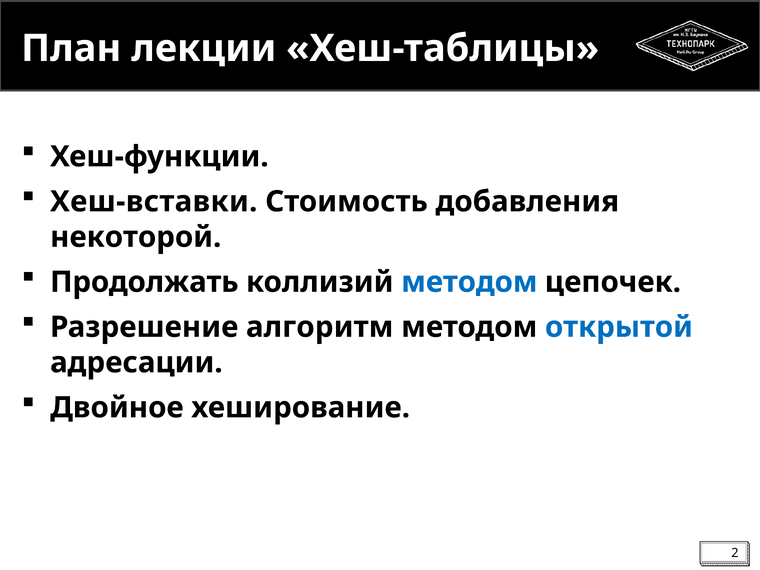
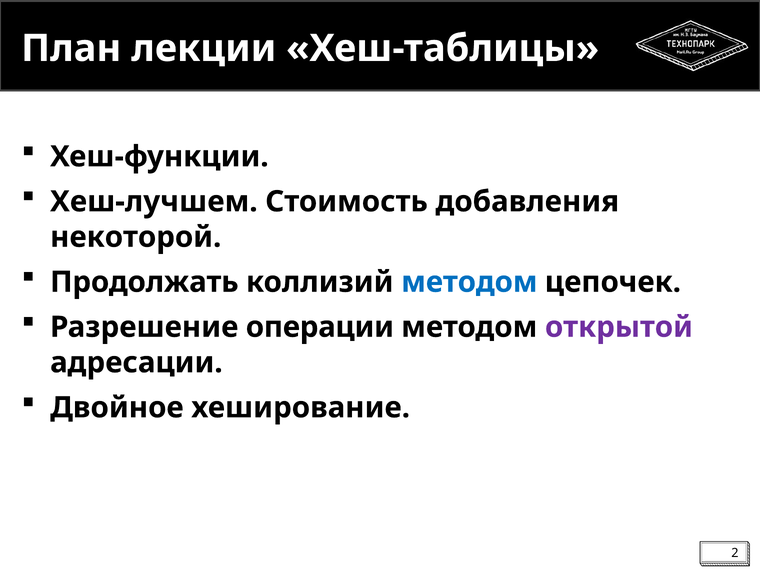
Хеш-вставки: Хеш-вставки -> Хеш-лучшем (154, 202)
алгоритм: алгоритм -> операции (320, 327)
открытой colour: blue -> purple (619, 327)
